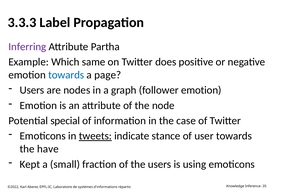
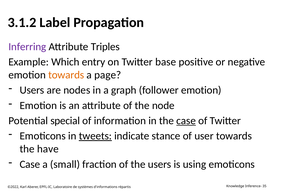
3.3.3: 3.3.3 -> 3.1.2 (22, 23)
Partha: Partha -> Triples (105, 47)
same: same -> entry (94, 62)
does: does -> base (166, 62)
towards colour: blue -> orange (66, 75)
case underline: none -> present (186, 121)
Kept: Kept -> Case (30, 164)
